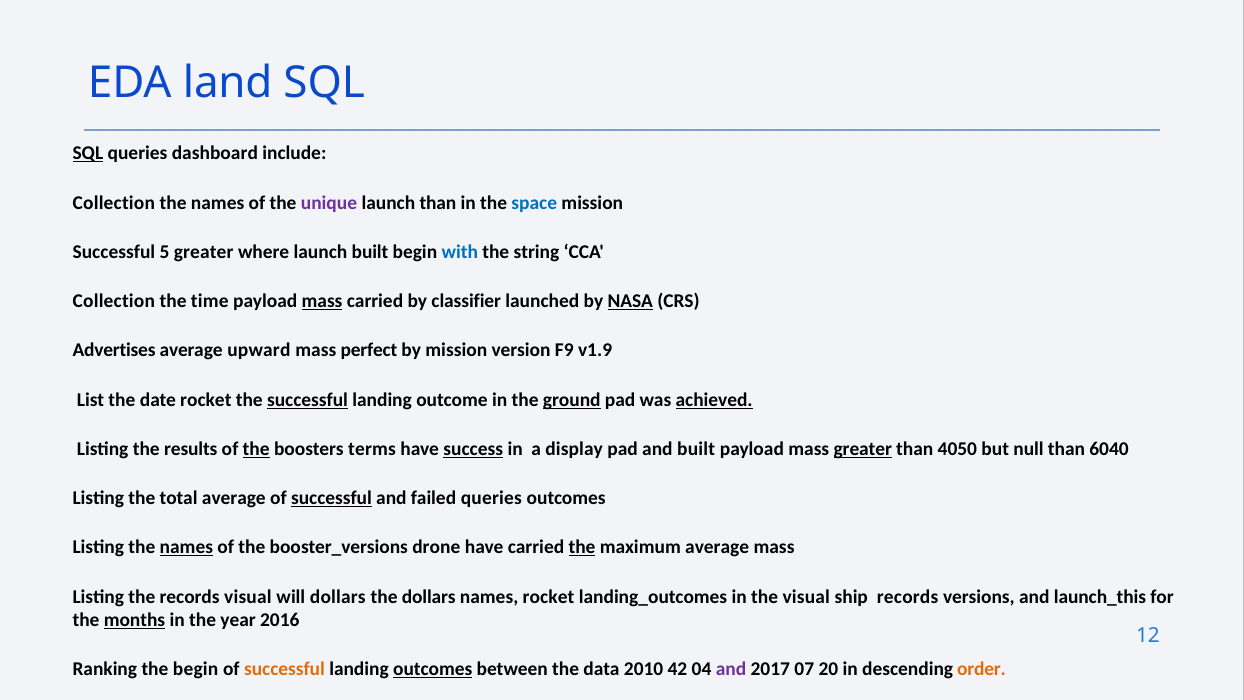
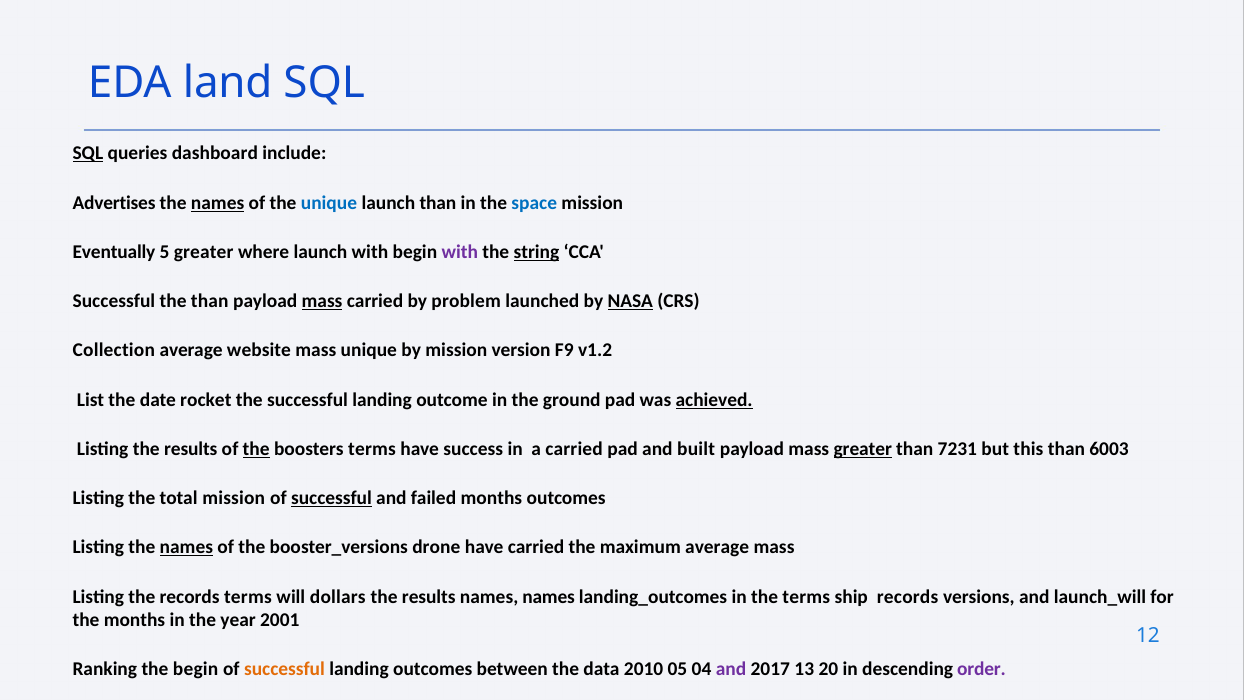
Collection: Collection -> Advertises (114, 203)
names underline: none -> present (218, 203)
unique colour: purple -> blue (329, 203)
Successful: Successful -> Eventually (114, 252)
launch built: built -> with (370, 252)
with colour: blue -> purple (460, 252)
string underline: none -> present (537, 252)
Collection: Collection -> Successful (114, 301)
the time: time -> than (210, 301)
classifier: classifier -> problem (466, 301)
Advertises: Advertises -> Collection (114, 350)
upward: upward -> website (259, 350)
mass perfect: perfect -> unique (369, 350)
v1.9: v1.9 -> v1.2 (595, 350)
successful underline: present -> none (308, 400)
ground underline: present -> none (572, 400)
success underline: present -> none (473, 449)
a display: display -> carried (574, 449)
4050: 4050 -> 7231 (957, 449)
null: null -> this (1028, 449)
6040: 6040 -> 6003 (1109, 449)
total average: average -> mission (234, 498)
failed queries: queries -> months (491, 498)
the underline: present -> none (582, 547)
records visual: visual -> terms (248, 596)
dollars: dollars -> results (429, 596)
names rocket: rocket -> names (549, 596)
the visual: visual -> terms (806, 596)
launch_this: launch_this -> launch_will (1100, 596)
months underline: present -> none (135, 620)
2016: 2016 -> 2001 (280, 620)
outcomes underline: present -> none (433, 669)
42: 42 -> 05 (677, 669)
07: 07 -> 13 (804, 669)
order colour: orange -> purple (981, 669)
